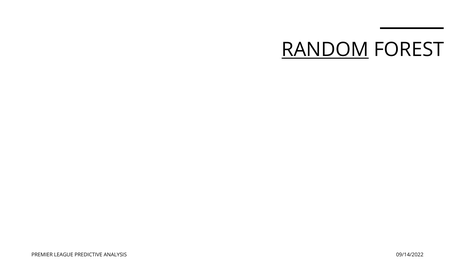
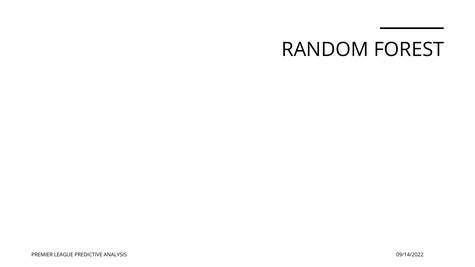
RANDOM underline: present -> none (325, 50)
